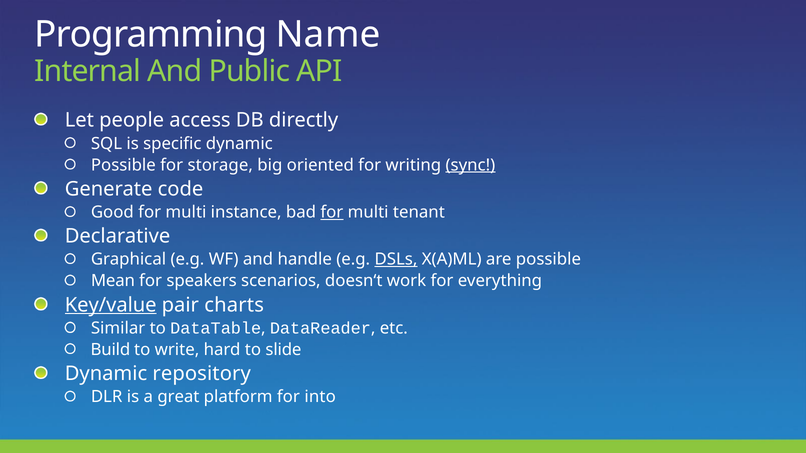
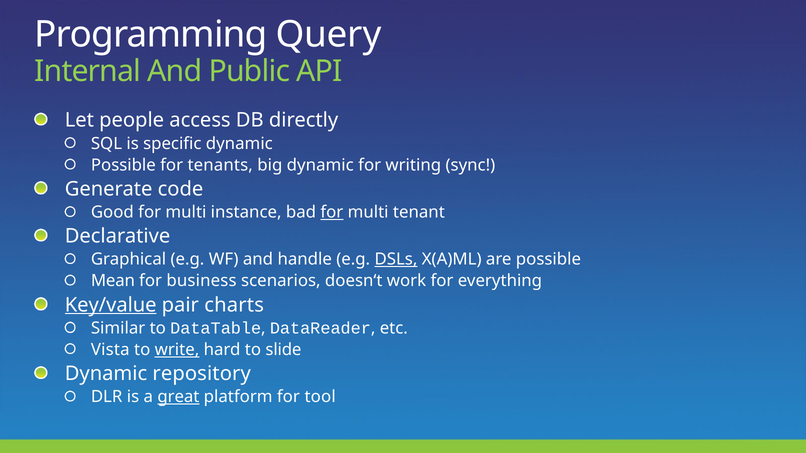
Name: Name -> Query (328, 35)
storage: storage -> tenants (220, 165)
big oriented: oriented -> dynamic (320, 165)
sync underline: present -> none (470, 165)
speakers: speakers -> business (201, 281)
Build: Build -> Vista (110, 350)
write underline: none -> present (177, 350)
great underline: none -> present (178, 397)
into: into -> tool (320, 397)
